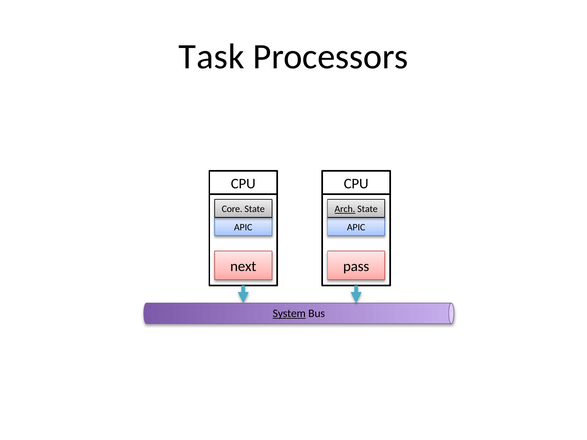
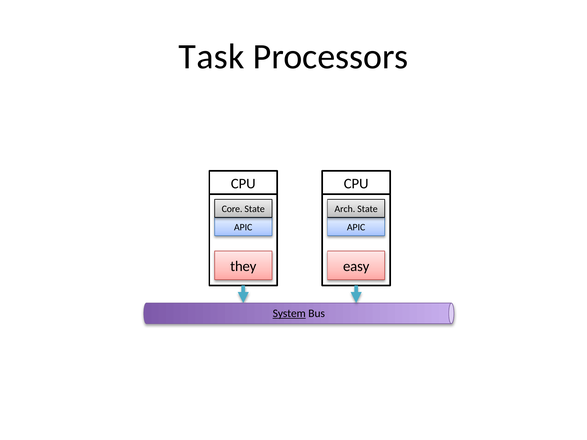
Arch underline: present -> none (345, 209)
next: next -> they (243, 267)
pass: pass -> easy (356, 267)
